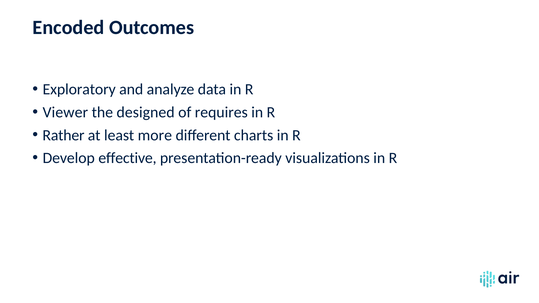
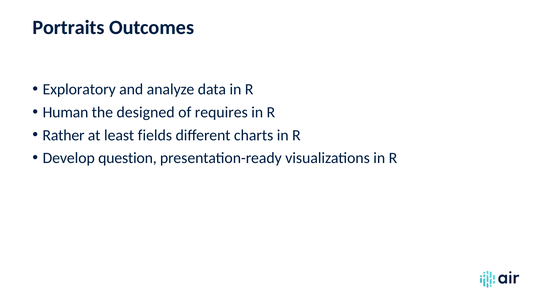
Encoded: Encoded -> Portraits (69, 27)
Viewer: Viewer -> Human (65, 112)
more: more -> fields (155, 135)
effective: effective -> question (127, 158)
